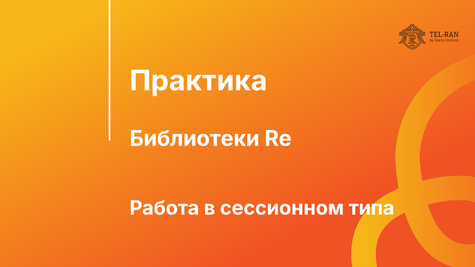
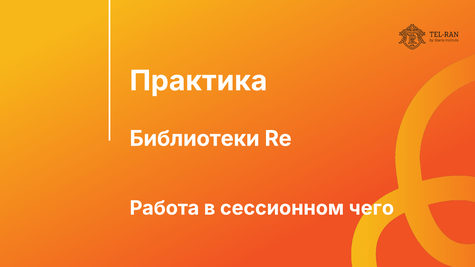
типа: типа -> чего (371, 208)
